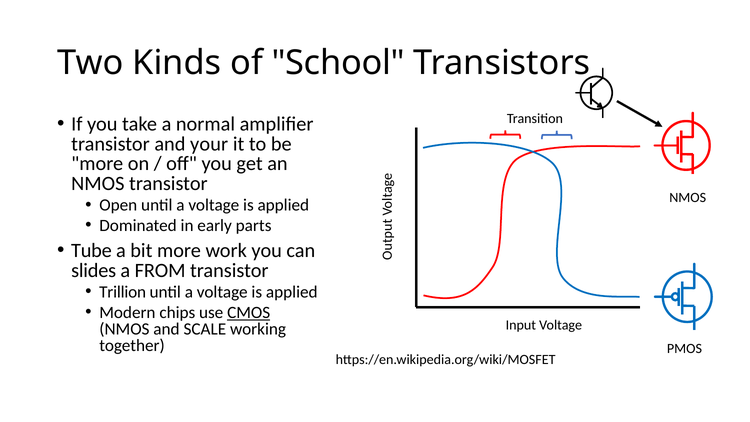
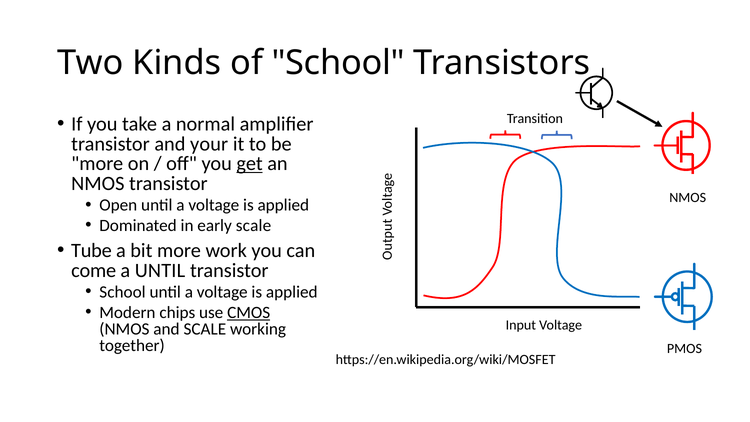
get underline: none -> present (250, 164)
early parts: parts -> scale (253, 225)
slides: slides -> come (94, 270)
a FROM: FROM -> UNTIL (160, 270)
Trillion: Trillion -> School (123, 292)
